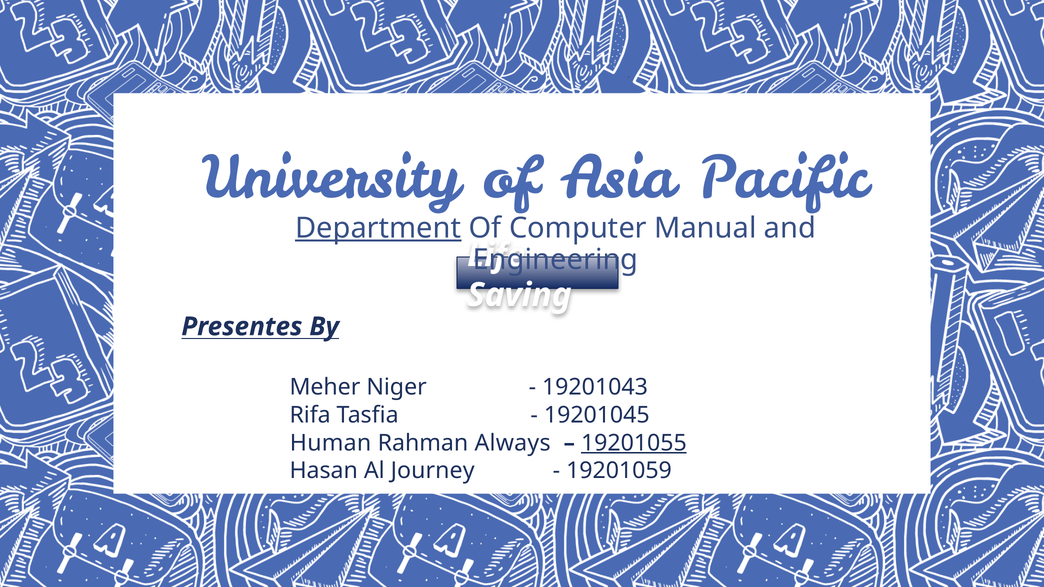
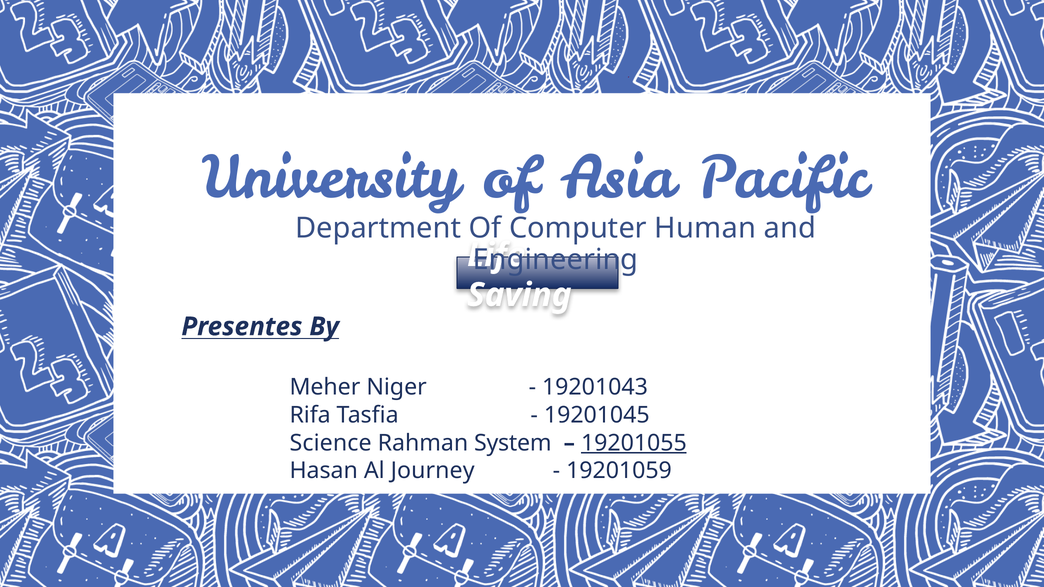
Department underline: present -> none (378, 228)
Manual: Manual -> Human (705, 228)
Human: Human -> Science (331, 443)
Always: Always -> System (513, 443)
